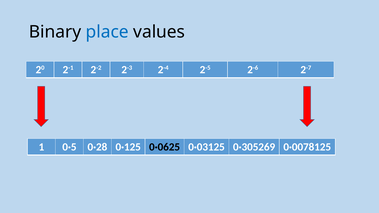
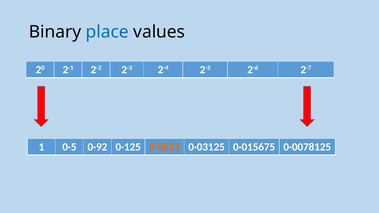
0·28: 0·28 -> 0·92 (97, 147)
0·0625 colour: black -> orange (165, 147)
0·305269: 0·305269 -> 0·015675 (254, 147)
